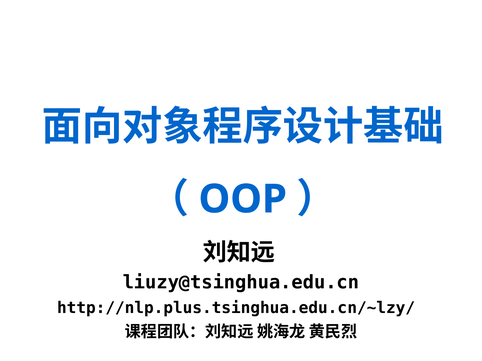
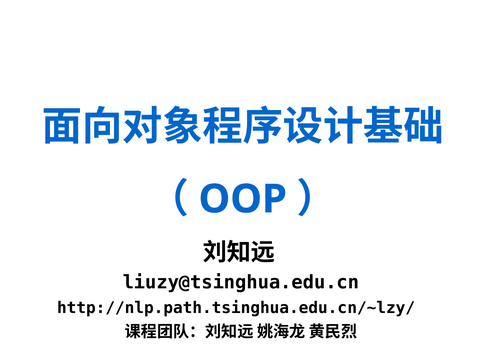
http://nlp.plus.tsinghua.edu.cn/~lzy/: http://nlp.plus.tsinghua.edu.cn/~lzy/ -> http://nlp.path.tsinghua.edu.cn/~lzy/ (236, 308)
